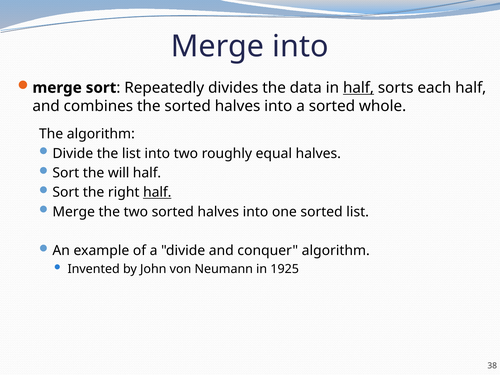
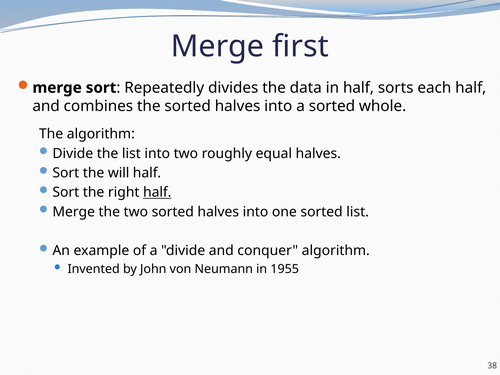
Merge into: into -> first (301, 46)
half underline: present -> none (359, 88)
1925: 1925 -> 1955 (285, 269)
